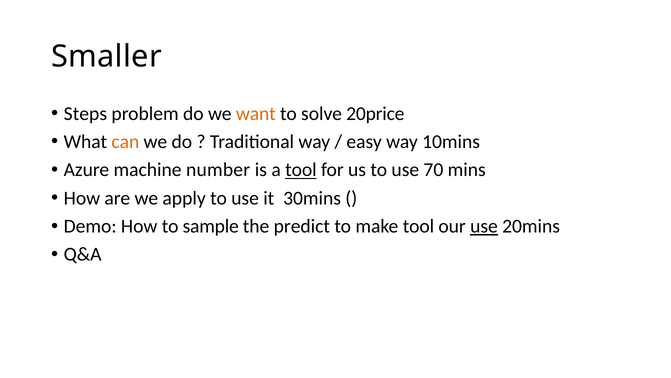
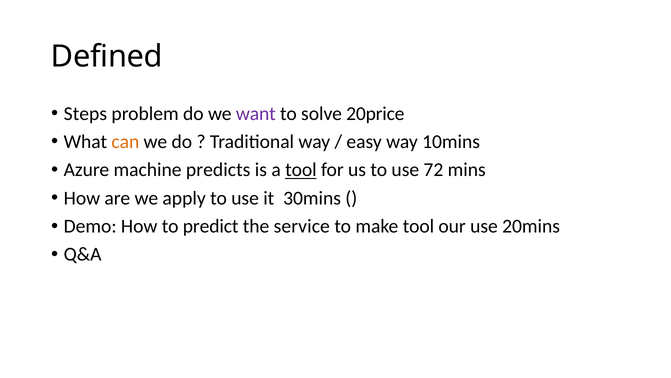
Smaller: Smaller -> Defined (107, 56)
want colour: orange -> purple (256, 113)
number: number -> predicts (218, 170)
70: 70 -> 72 (433, 170)
sample: sample -> predict (211, 226)
predict: predict -> service (302, 226)
use underline: present -> none (484, 226)
